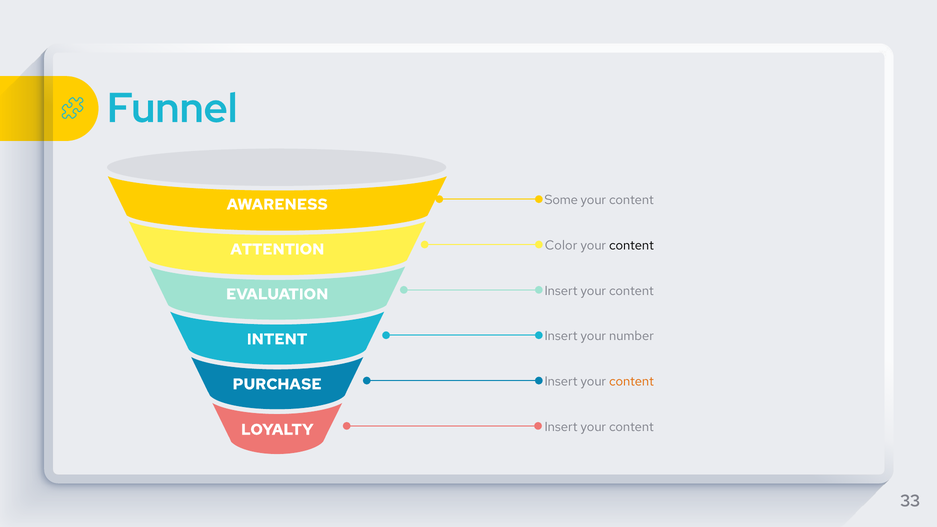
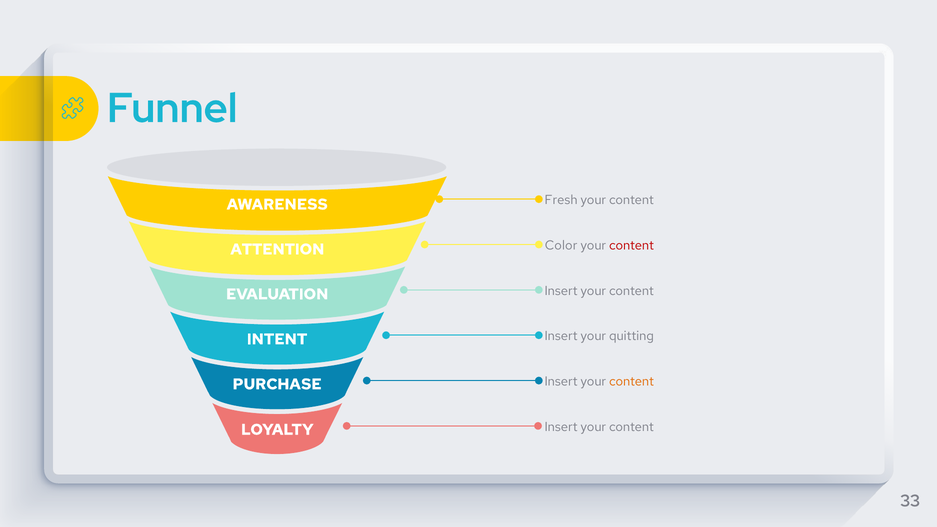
Some: Some -> Fresh (561, 200)
content colour: black -> red (632, 245)
number: number -> quitting (631, 336)
